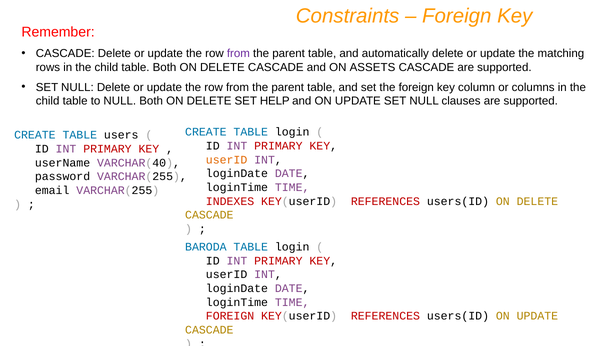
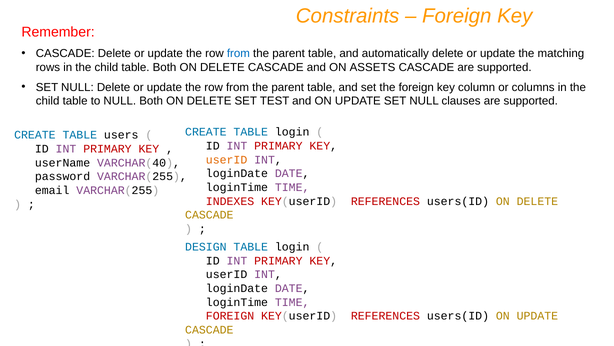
from colour: purple -> blue (238, 53)
HELP: HELP -> TEST (275, 101)
BARODA: BARODA -> DESIGN (206, 247)
